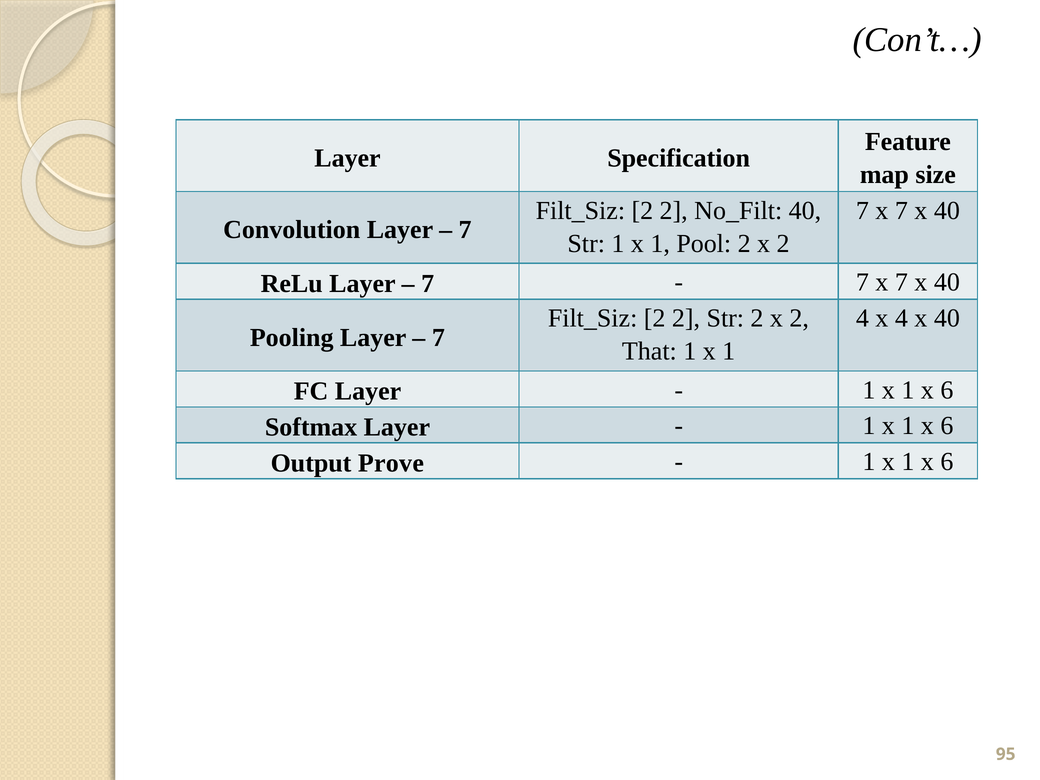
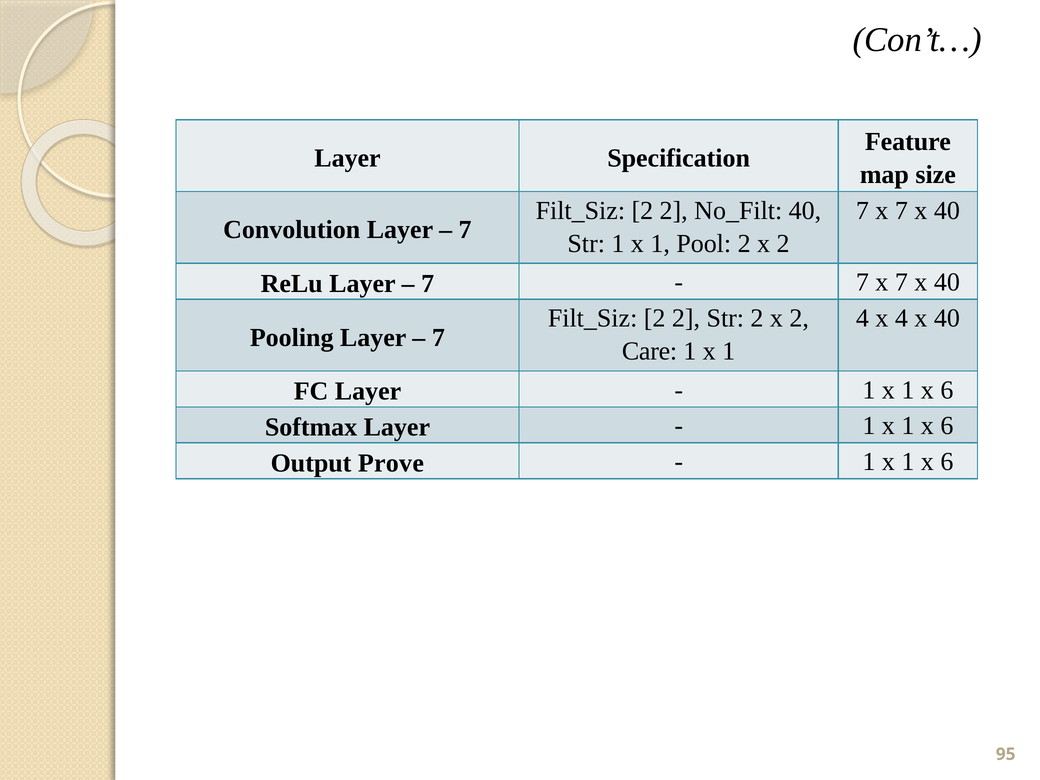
That: That -> Care (650, 351)
